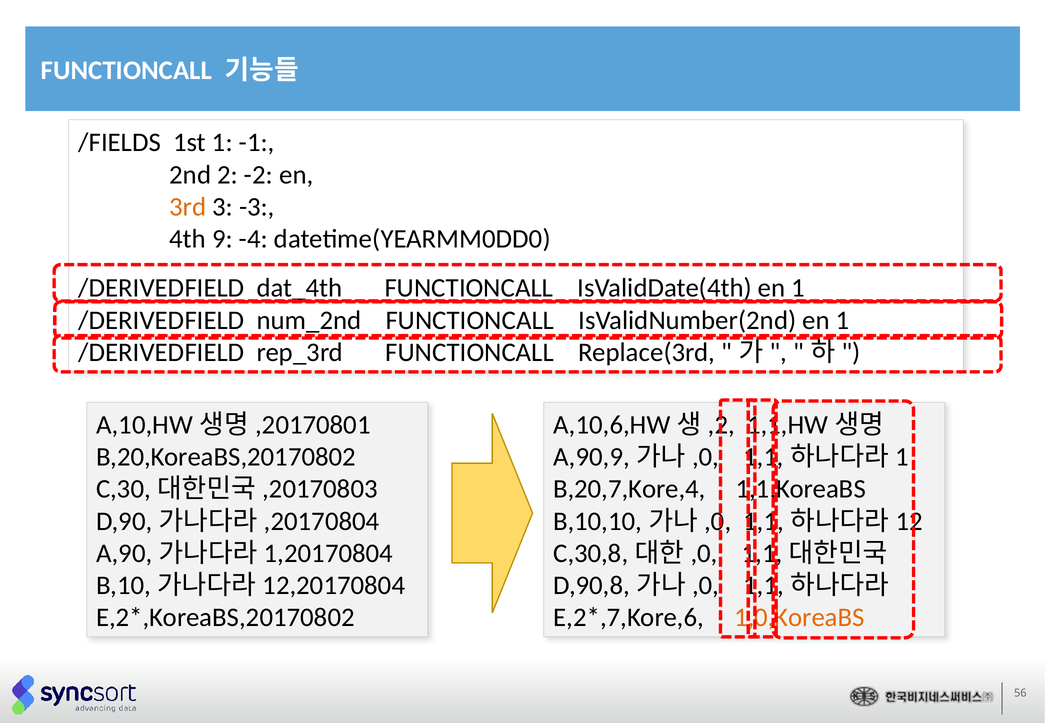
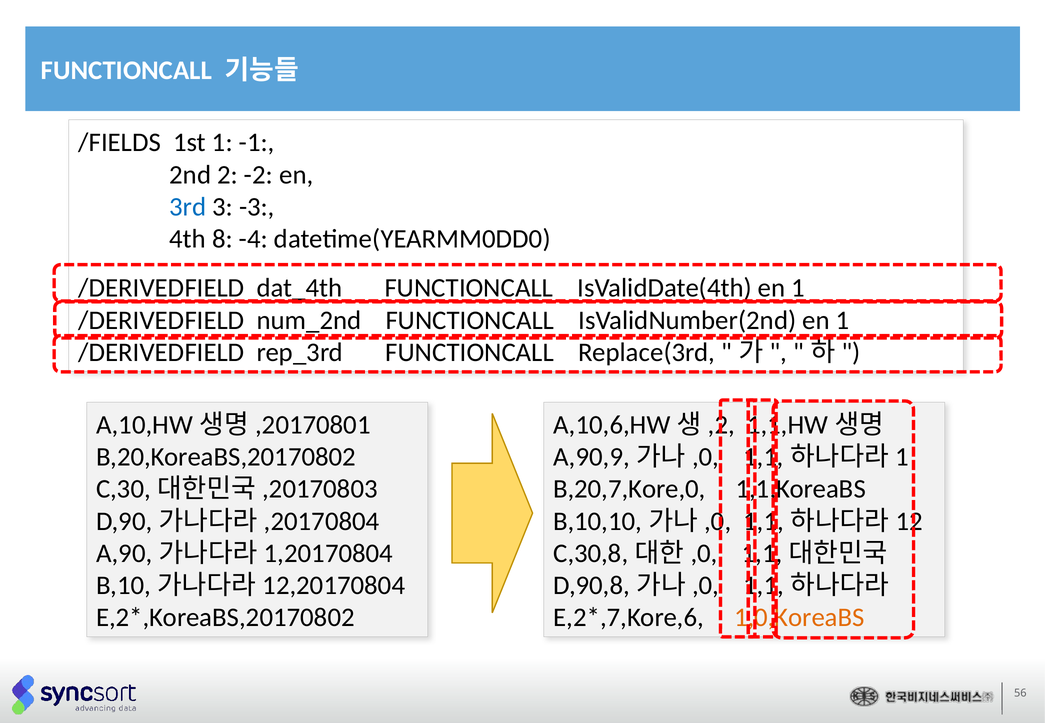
3rd colour: orange -> blue (188, 207)
9: 9 -> 8 (223, 239)
B,20,7,Kore,4: B,20,7,Kore,4 -> B,20,7,Kore,0 (629, 489)
